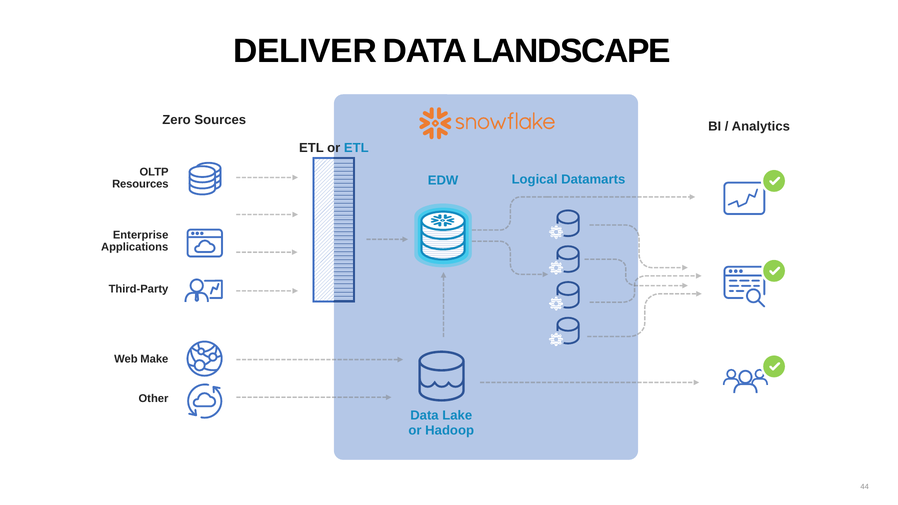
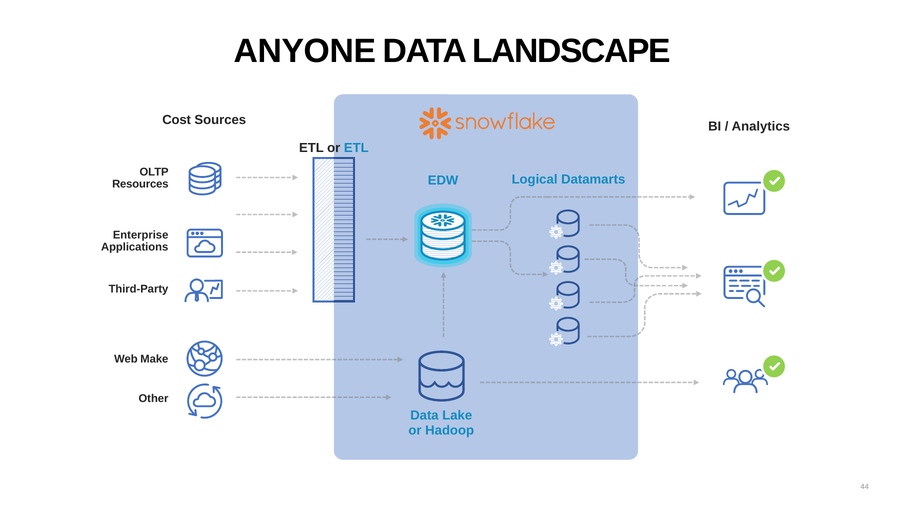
DELIVER: DELIVER -> ANYONE (305, 51)
Zero: Zero -> Cost (177, 120)
